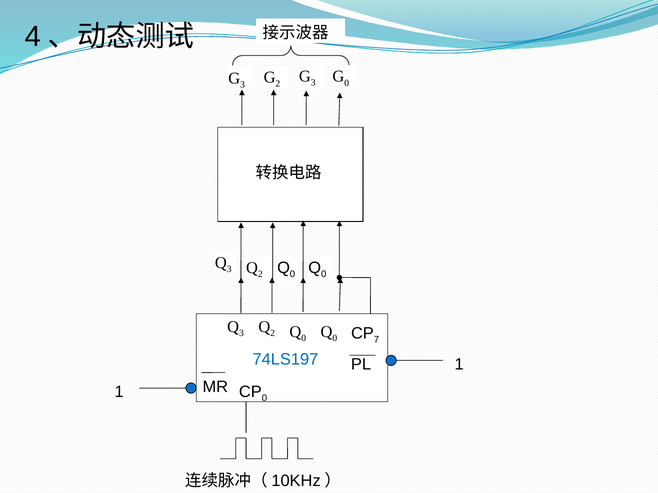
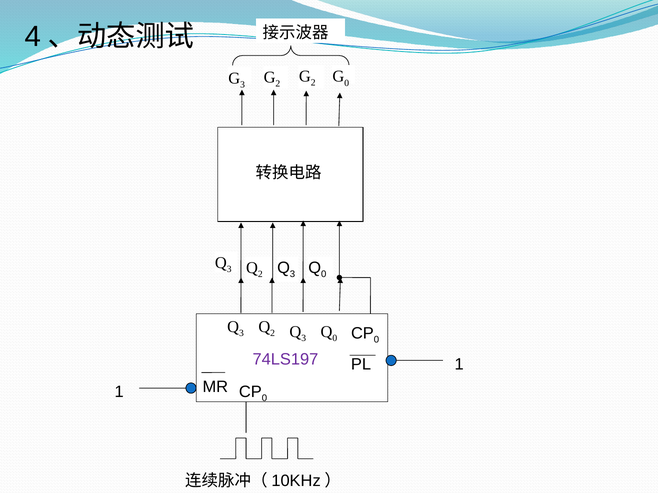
3: 3 -> 2 (313, 83)
0: 0 -> 3 (293, 275)
0: 0 -> 3 (304, 339)
7: 7 -> 0 (376, 340)
74LS197 colour: blue -> purple (285, 359)
